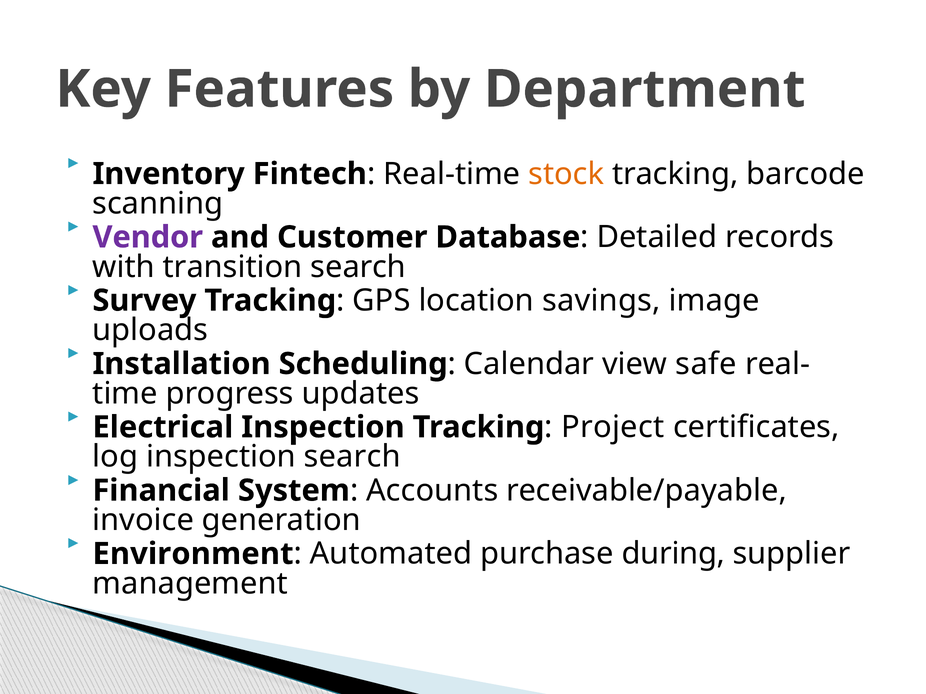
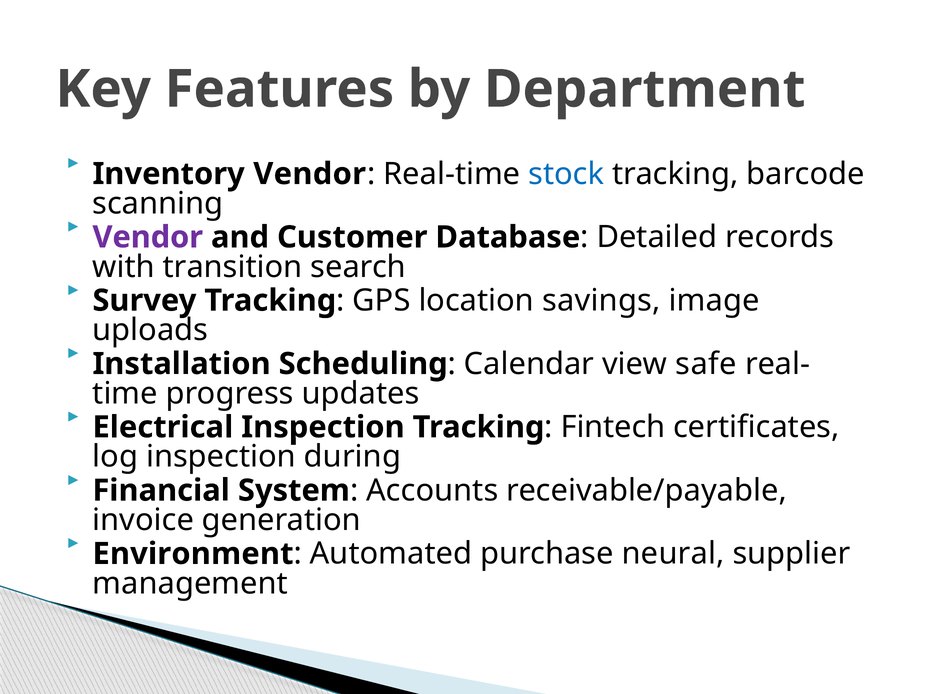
Inventory Fintech: Fintech -> Vendor (310, 174)
stock colour: orange -> blue (566, 174)
Project: Project -> Fintech (613, 427)
inspection search: search -> during (352, 457)
during: during -> neural (673, 554)
